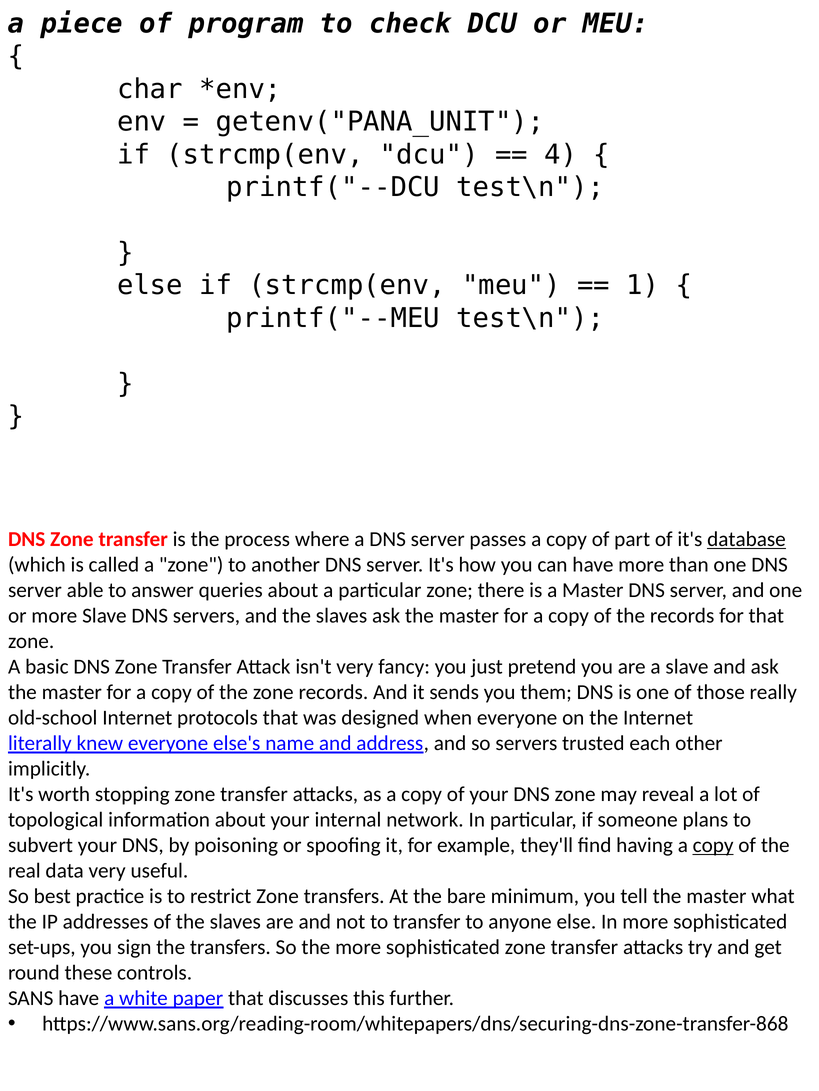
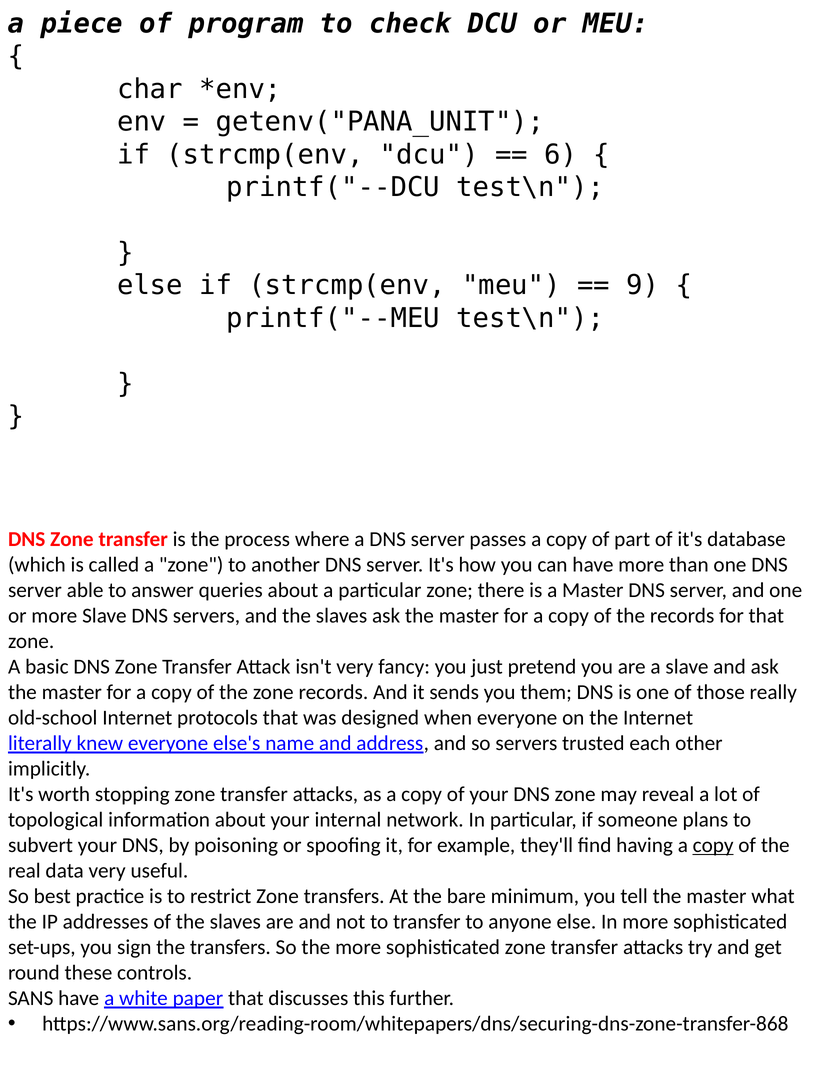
4: 4 -> 6 (561, 155)
1: 1 -> 9 (643, 286)
database underline: present -> none (746, 540)
